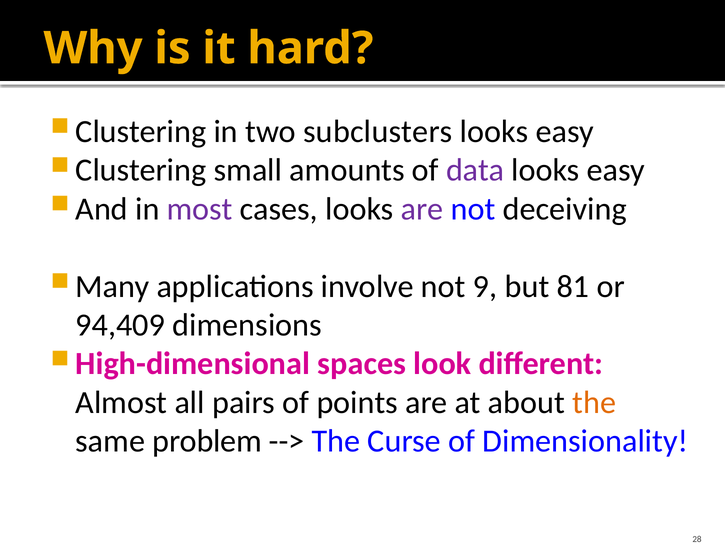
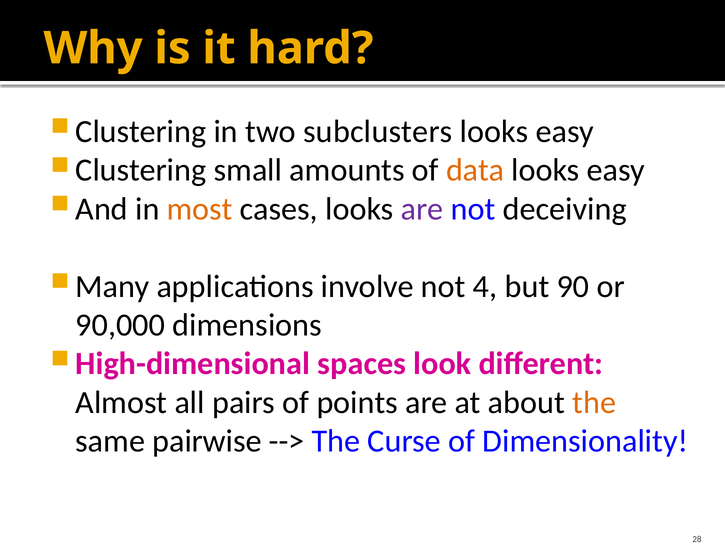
data colour: purple -> orange (475, 170)
most colour: purple -> orange (200, 209)
9: 9 -> 4 (485, 286)
81: 81 -> 90 (573, 286)
94,409: 94,409 -> 90,000 (120, 325)
problem: problem -> pairwise (207, 441)
